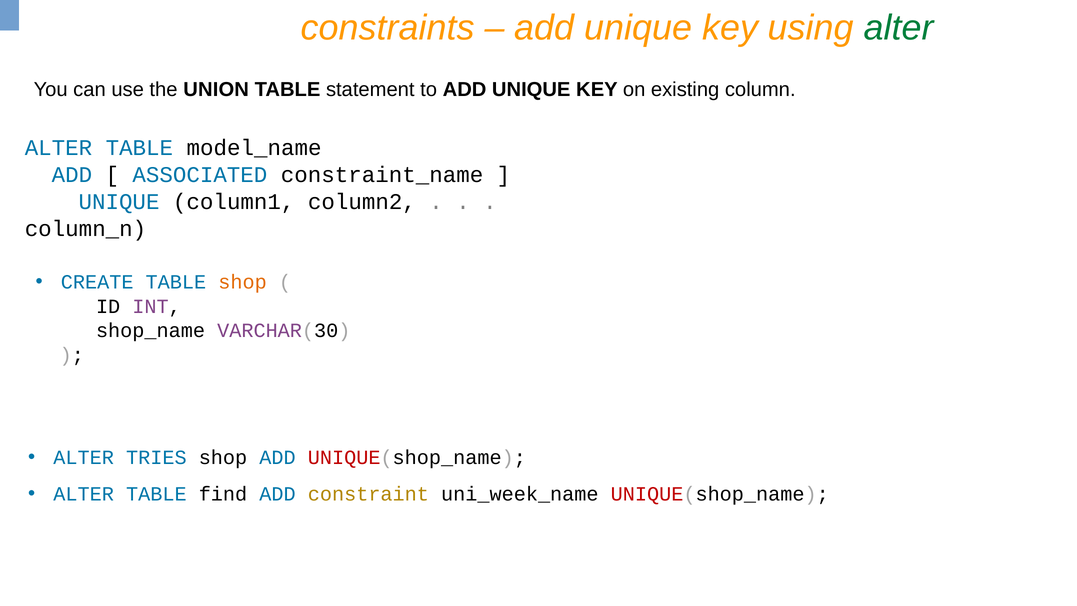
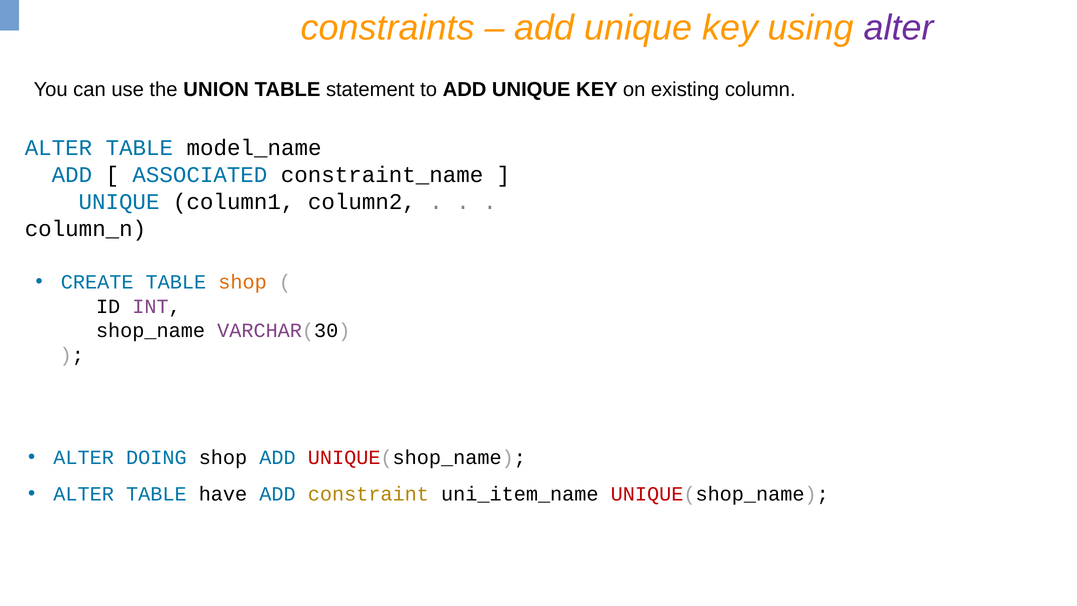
alter colour: green -> purple (899, 28)
TRIES: TRIES -> DOING (156, 458)
find: find -> have (223, 494)
uni_week_name: uni_week_name -> uni_item_name (520, 494)
